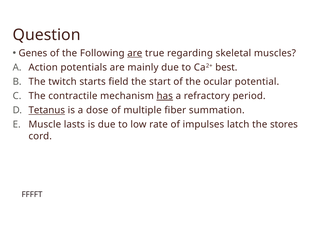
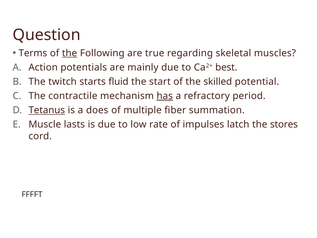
Genes: Genes -> Terms (33, 53)
the underline: none -> present (70, 53)
are underline: present -> none (135, 53)
field: field -> fluid (118, 82)
ocular: ocular -> skilled (218, 82)
dose: dose -> does (97, 110)
